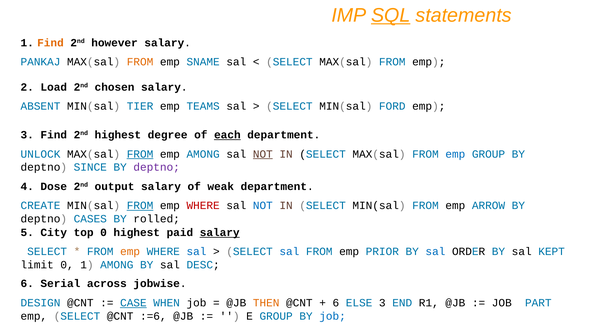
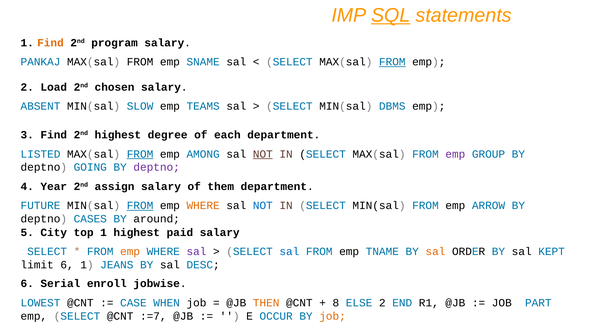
however: however -> program (115, 43)
FROM colour: orange -> black (140, 62)
FROM underline: none -> present (392, 62)
TIER: TIER -> SLOW (140, 106)
FORD: FORD -> DBMS (392, 106)
each underline: present -> none (227, 135)
UNLOCK: UNLOCK -> LISTED (40, 154)
emp colour: blue -> purple (455, 154)
SINCE: SINCE -> GOING (90, 167)
Dose: Dose -> Year (54, 186)
output: output -> assign (115, 186)
weak: weak -> them (221, 186)
CREATE: CREATE -> FUTURE (40, 206)
WHERE colour: red -> orange (203, 206)
rolled: rolled -> around (157, 219)
top 0: 0 -> 1 (104, 232)
salary underline: present -> none (220, 232)
sal colour: blue -> purple (196, 252)
PRIOR: PRIOR -> TNAME (382, 252)
sal colour: blue -> orange (435, 252)
limit 0: 0 -> 6 (67, 265)
1 AMONG: AMONG -> JEANS (117, 265)
across: across -> enroll (107, 284)
DESIGN: DESIGN -> LOWEST (40, 303)
CASE underline: present -> none (133, 303)
6: 6 -> 8 (336, 303)
ELSE 3: 3 -> 2 (382, 303)
:=6: :=6 -> :=7 (153, 316)
E GROUP: GROUP -> OCCUR (276, 316)
job colour: blue -> orange (333, 316)
